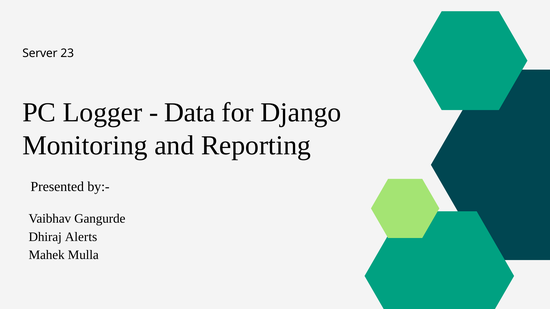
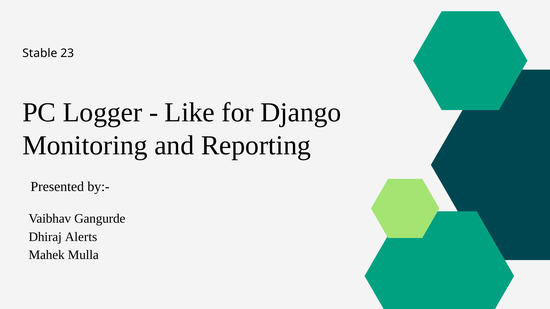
Server: Server -> Stable (40, 53)
Data: Data -> Like (190, 112)
